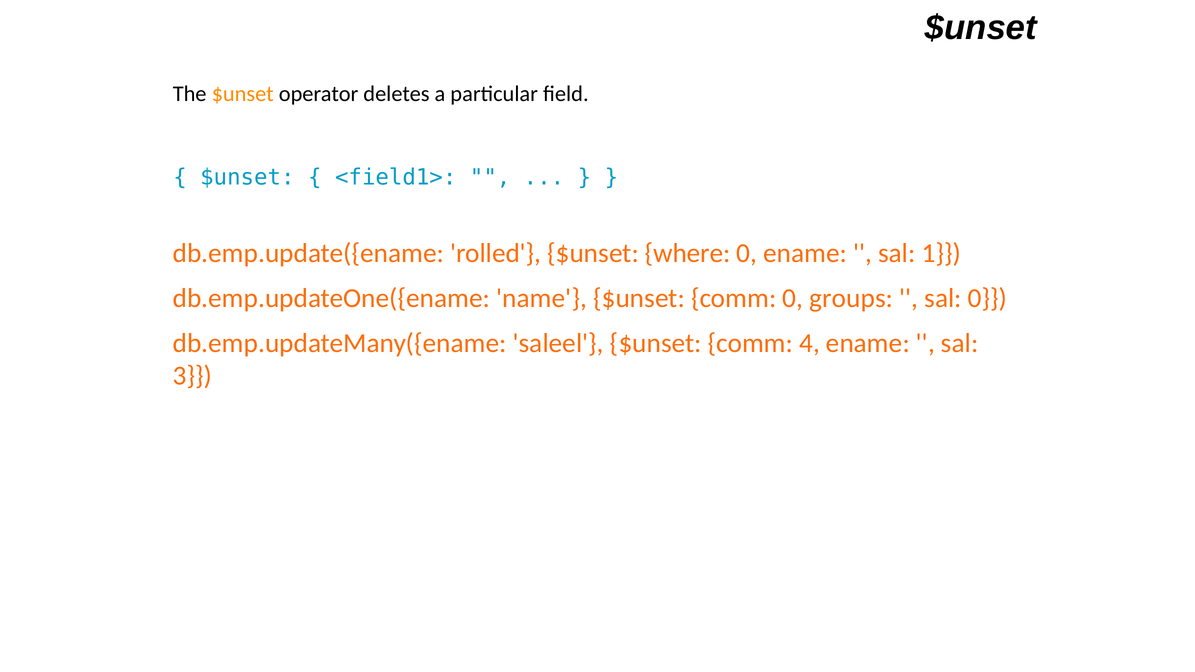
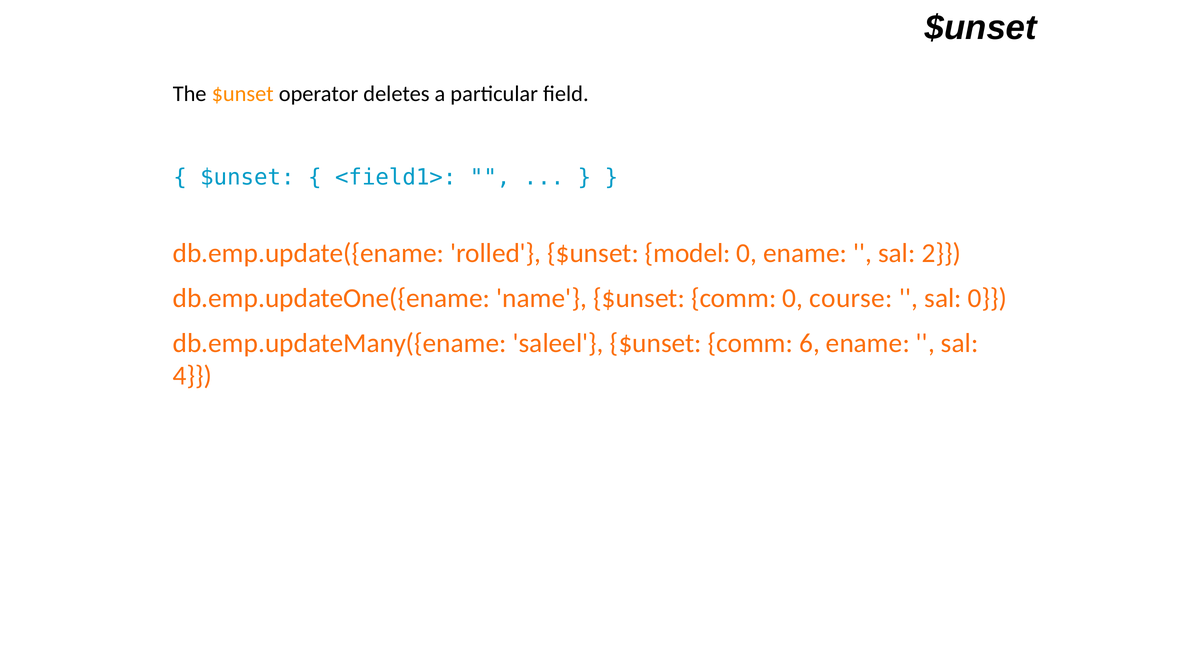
where: where -> model (688, 254)
1: 1 -> 2 (941, 254)
groups: groups -> course (851, 298)
4: 4 -> 6 (810, 343)
3: 3 -> 4 (192, 376)
